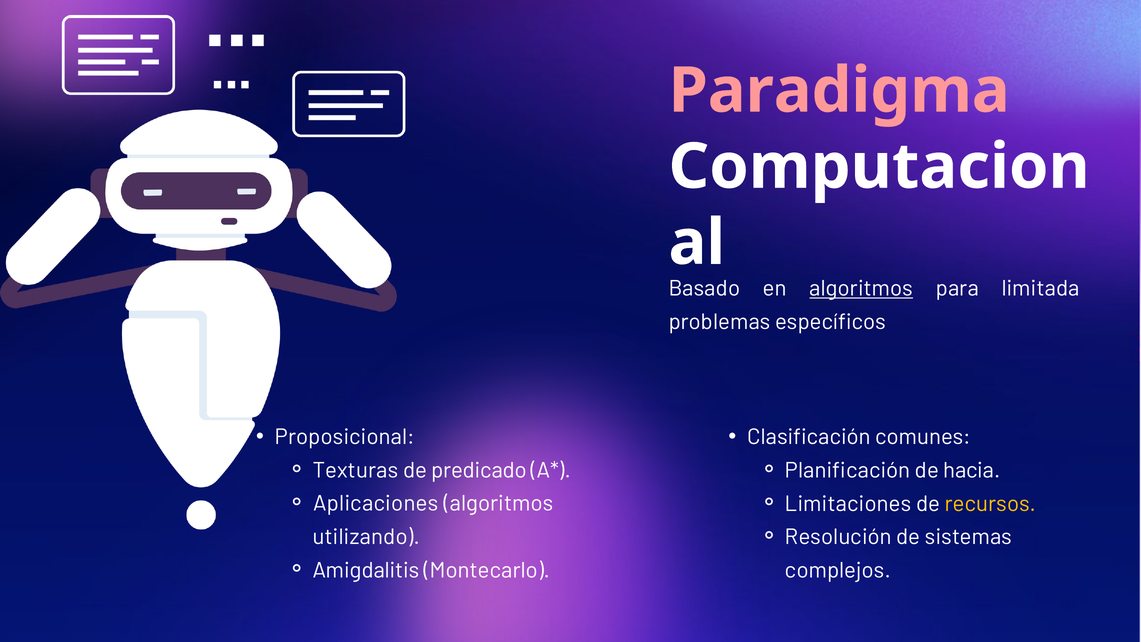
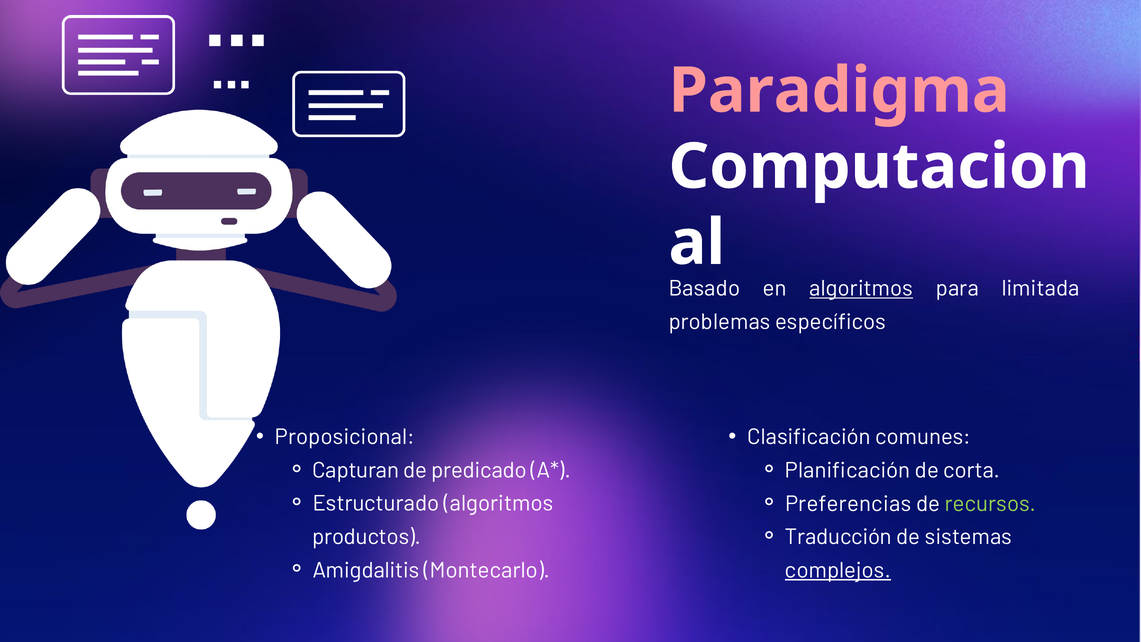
Texturas: Texturas -> Capturan (356, 470)
hacia: hacia -> corta (972, 470)
Aplicaciones: Aplicaciones -> Estructurado (376, 504)
Limitaciones: Limitaciones -> Preferencias (848, 504)
recursos colour: yellow -> light green (990, 504)
Resolución: Resolución -> Traducción (838, 537)
utilizando: utilizando -> productos (367, 537)
complejos underline: none -> present (838, 570)
